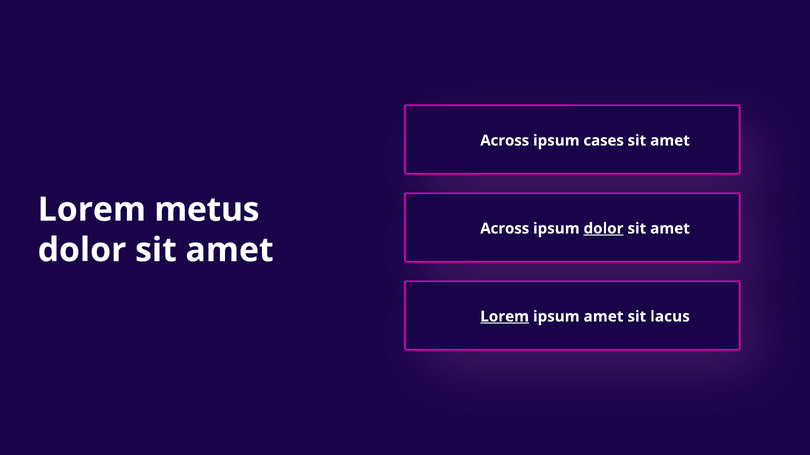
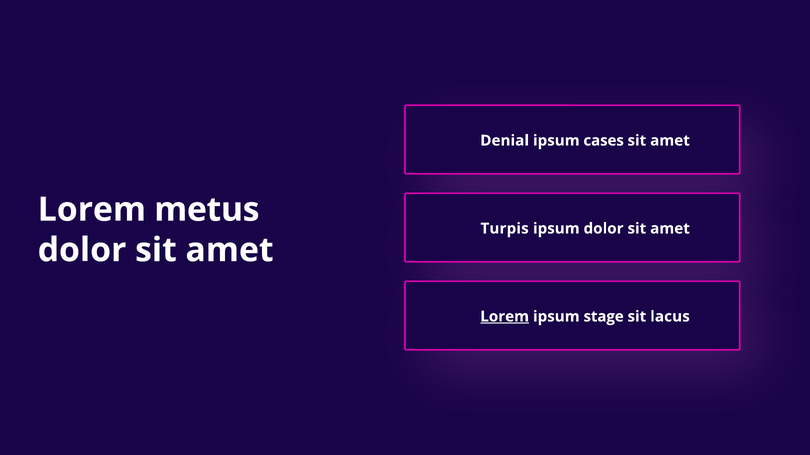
Across: Across -> Denial (505, 141)
Across: Across -> Turpis (505, 229)
dolor underline: present -> none (604, 229)
ipsum amet: amet -> stage (604, 317)
